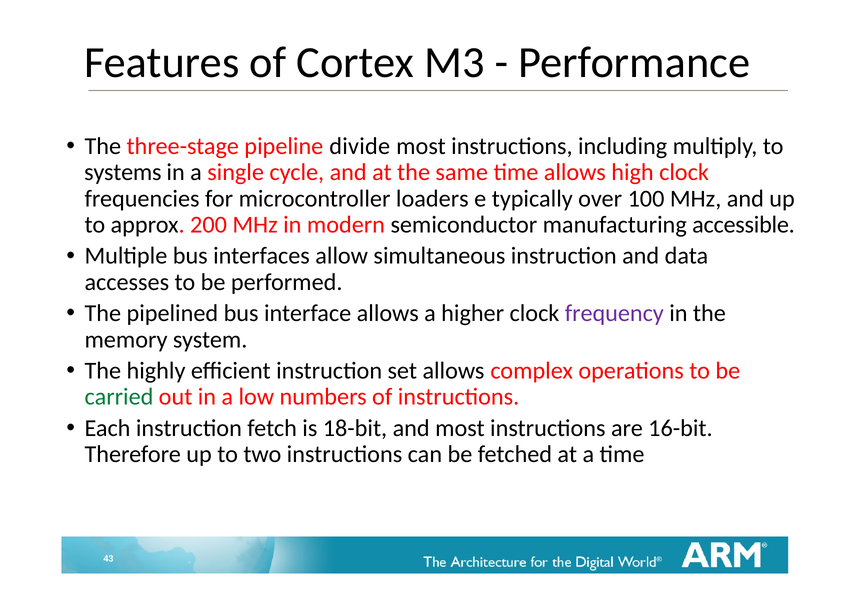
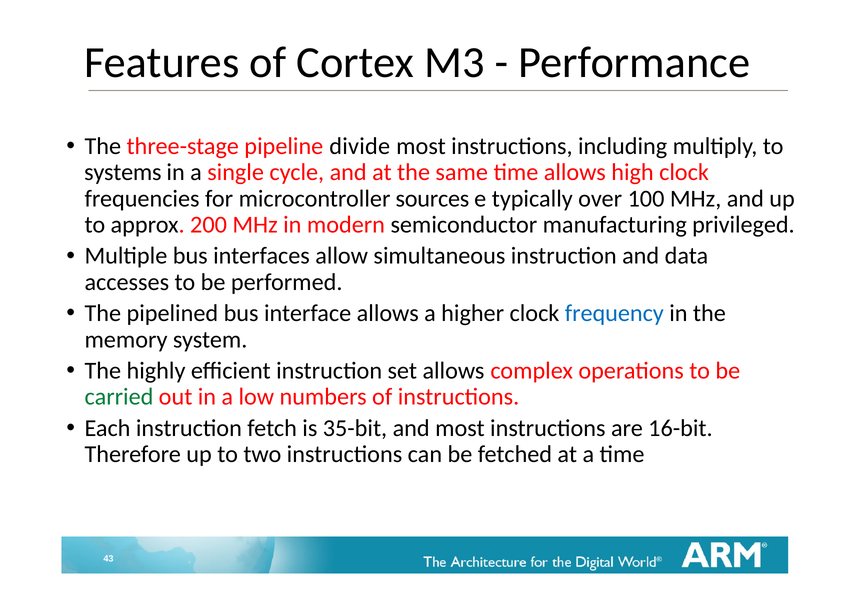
loaders: loaders -> sources (432, 198)
accessible: accessible -> privileged (743, 225)
frequency colour: purple -> blue (614, 313)
18-bit: 18-bit -> 35-bit (355, 428)
